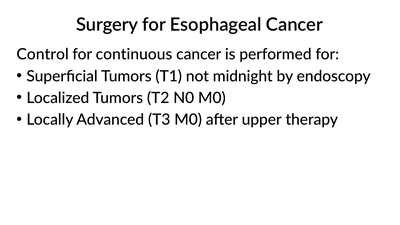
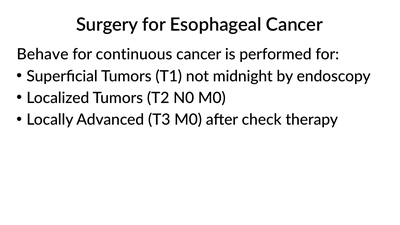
Control: Control -> Behave (43, 54)
upper: upper -> check (262, 120)
